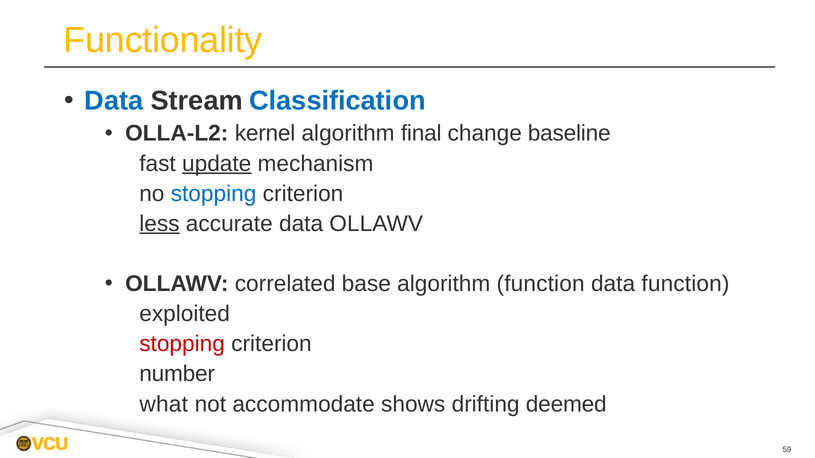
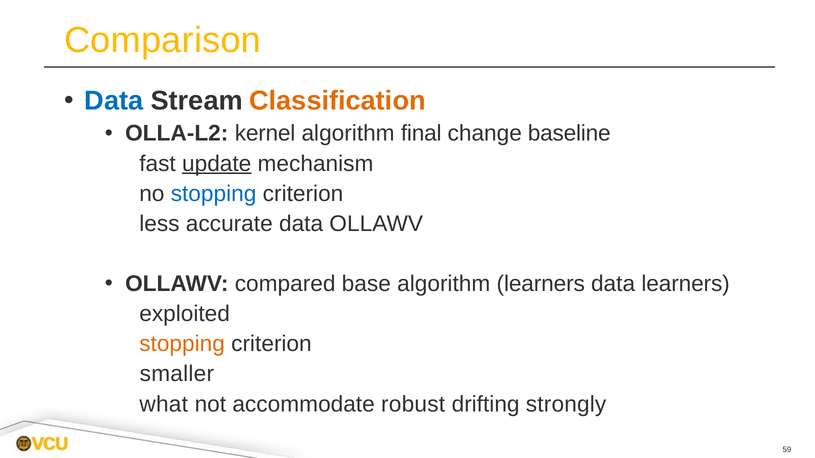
Functionality: Functionality -> Comparison (163, 40)
Classification colour: blue -> orange (337, 101)
less underline: present -> none (159, 224)
correlated: correlated -> compared (285, 284)
algorithm function: function -> learners (541, 284)
data function: function -> learners (686, 284)
stopping colour: red -> orange (182, 344)
number: number -> smaller (177, 374)
shows: shows -> robust (413, 404)
deemed: deemed -> strongly (566, 404)
